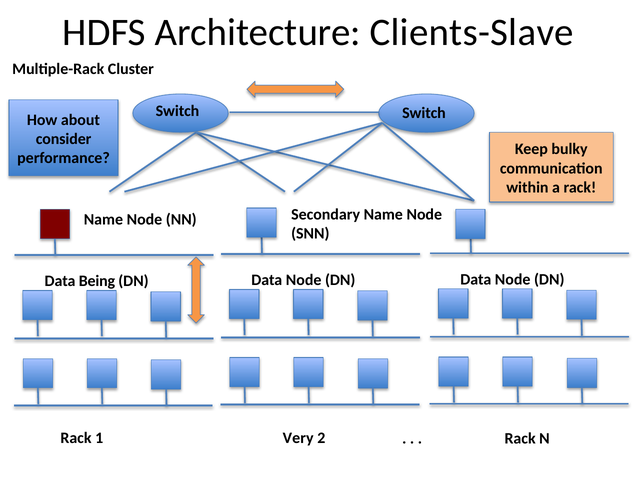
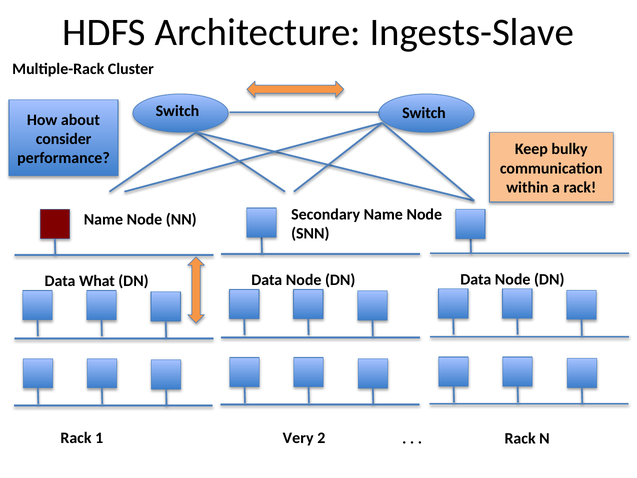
Clients-Slave: Clients-Slave -> Ingests-Slave (472, 32)
Being: Being -> What (97, 281)
